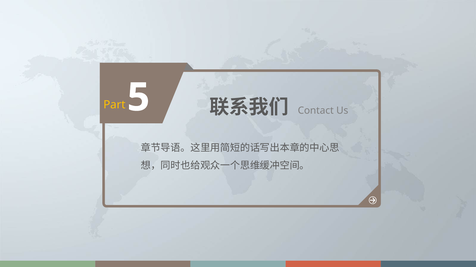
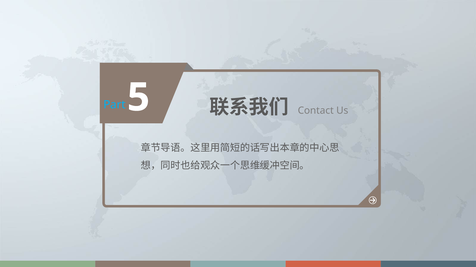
Part colour: yellow -> light blue (114, 105)
